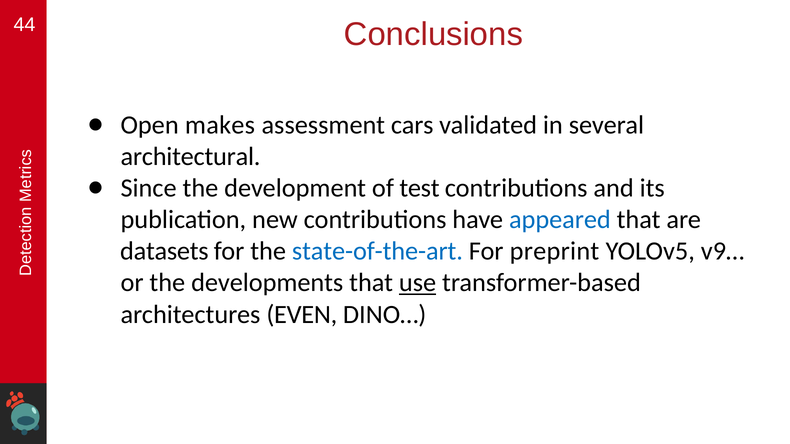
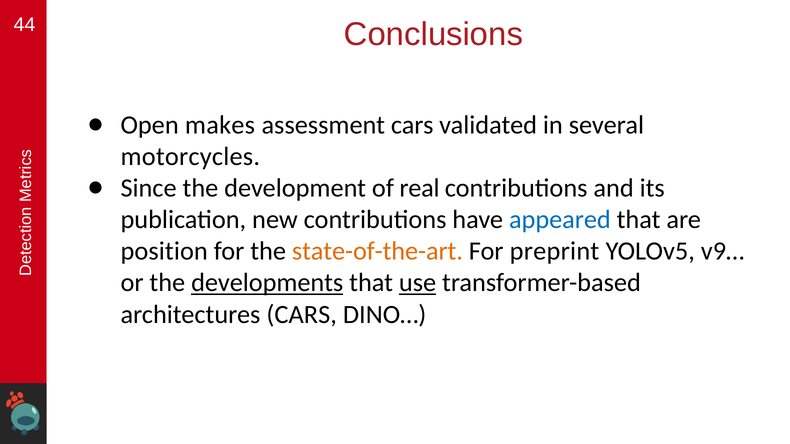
architectural: architectural -> motorcycles (190, 157)
test: test -> real (419, 188)
datasets: datasets -> position (164, 251)
state-of-the-art colour: blue -> orange (377, 251)
developments underline: none -> present (267, 283)
architectures EVEN: EVEN -> CARS (302, 315)
